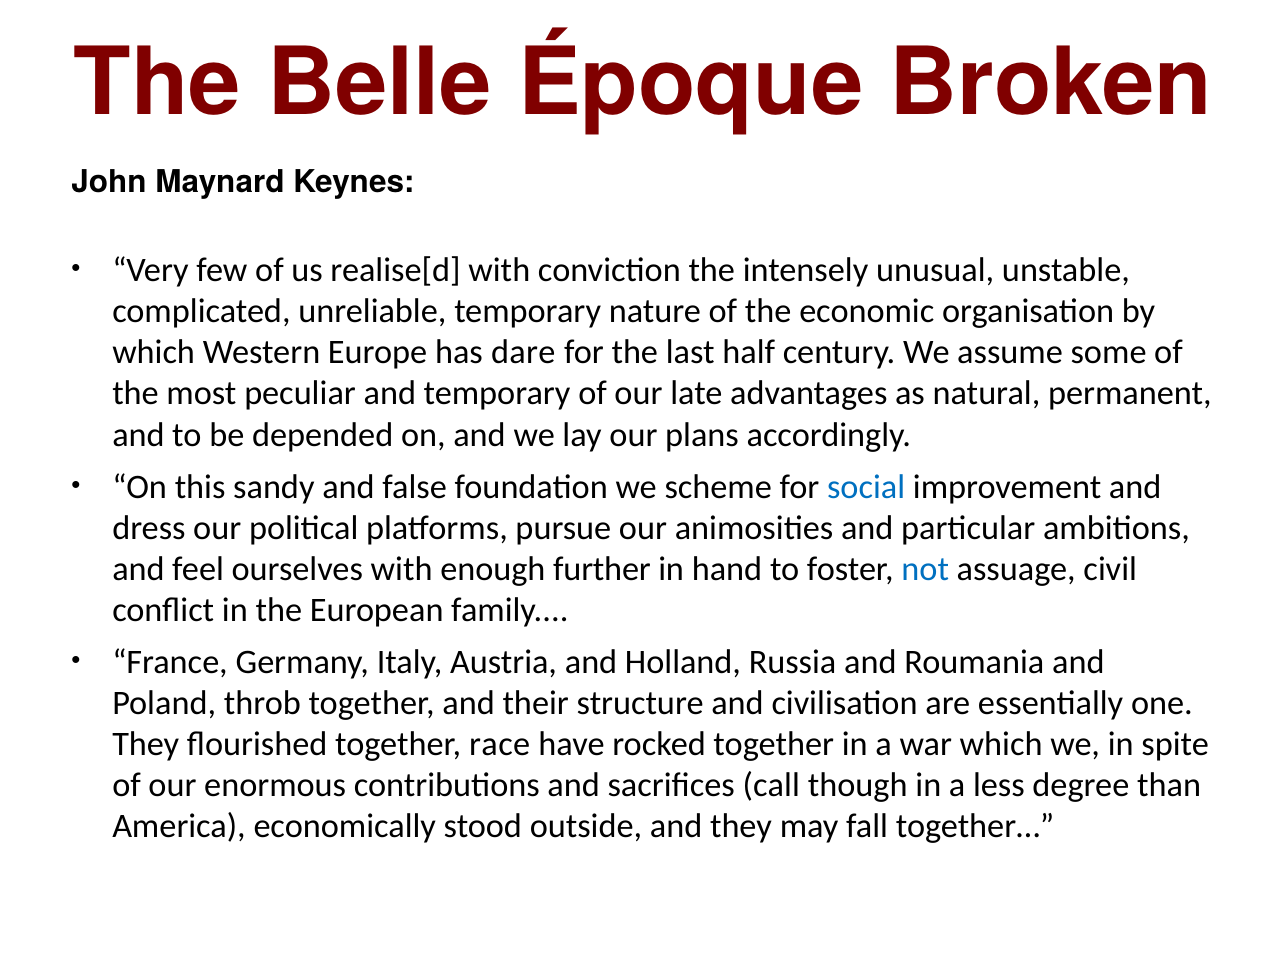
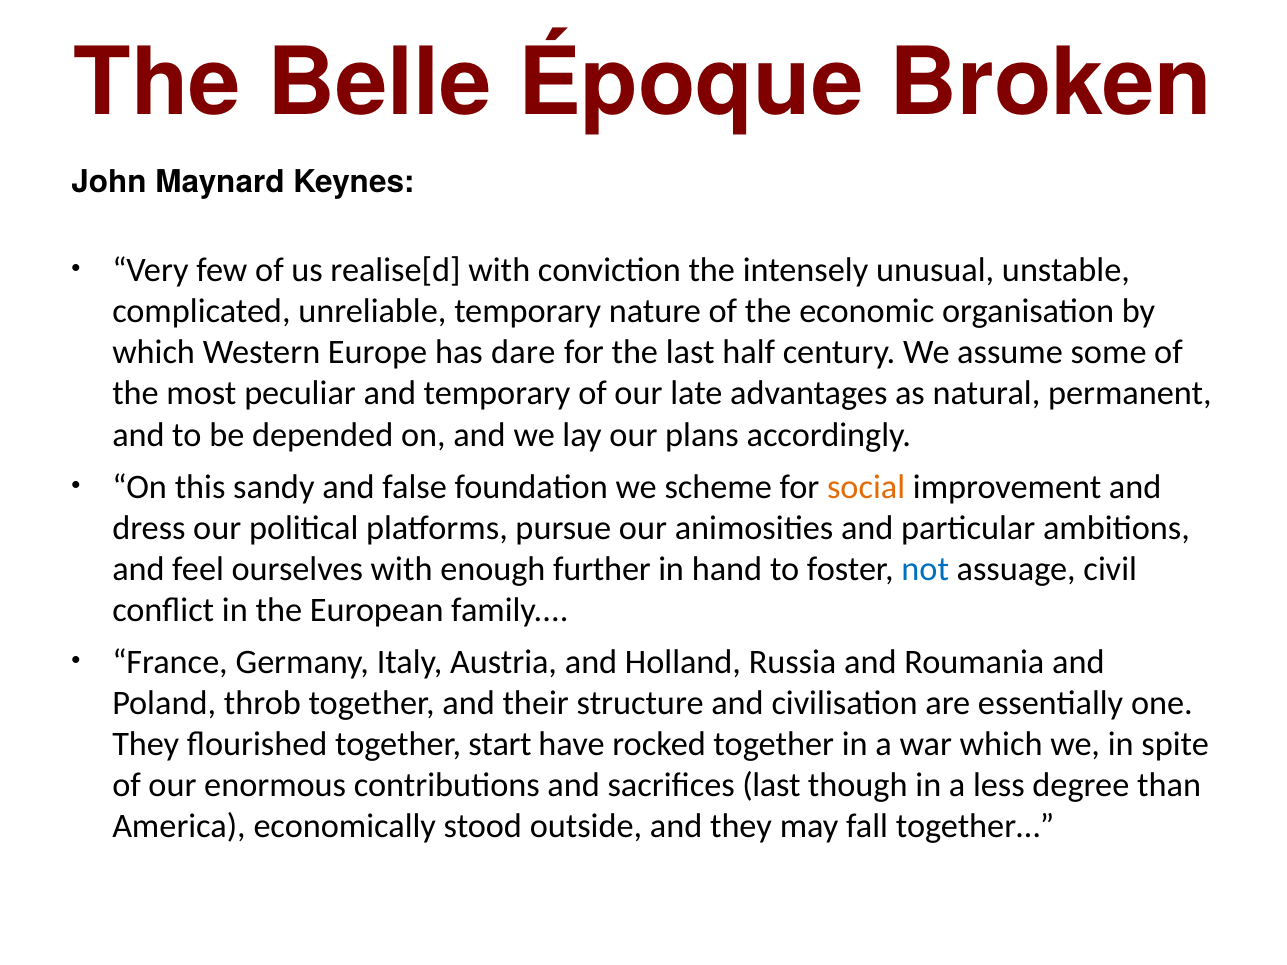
social colour: blue -> orange (866, 487)
race: race -> start (500, 744)
sacrifices call: call -> last (771, 786)
